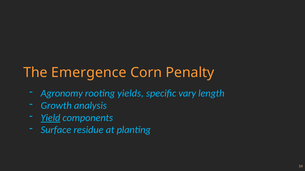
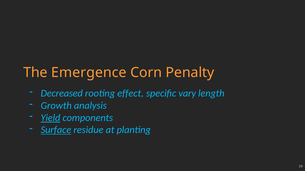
Agronomy: Agronomy -> Decreased (62, 94)
yields: yields -> effect (131, 94)
Surface underline: none -> present (56, 130)
